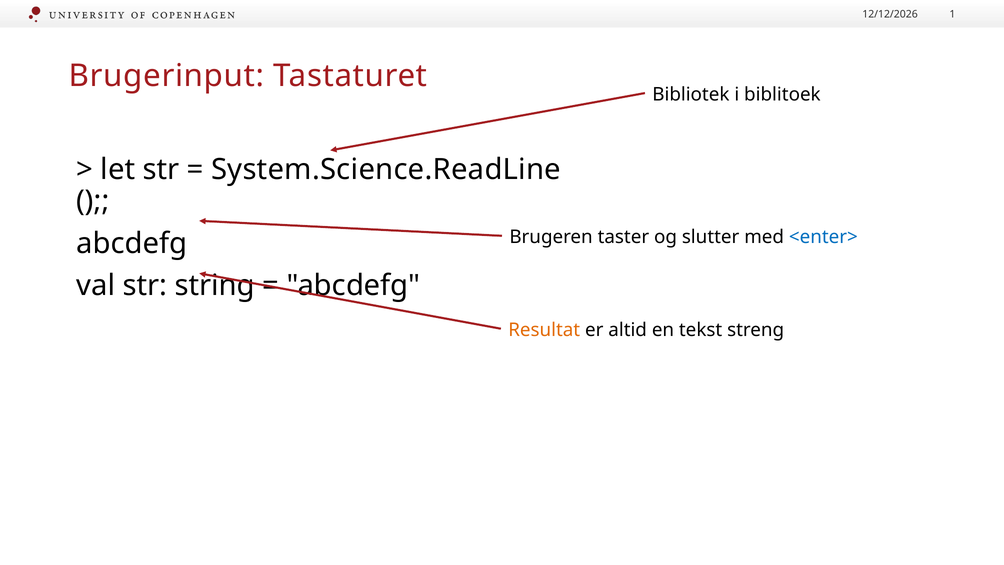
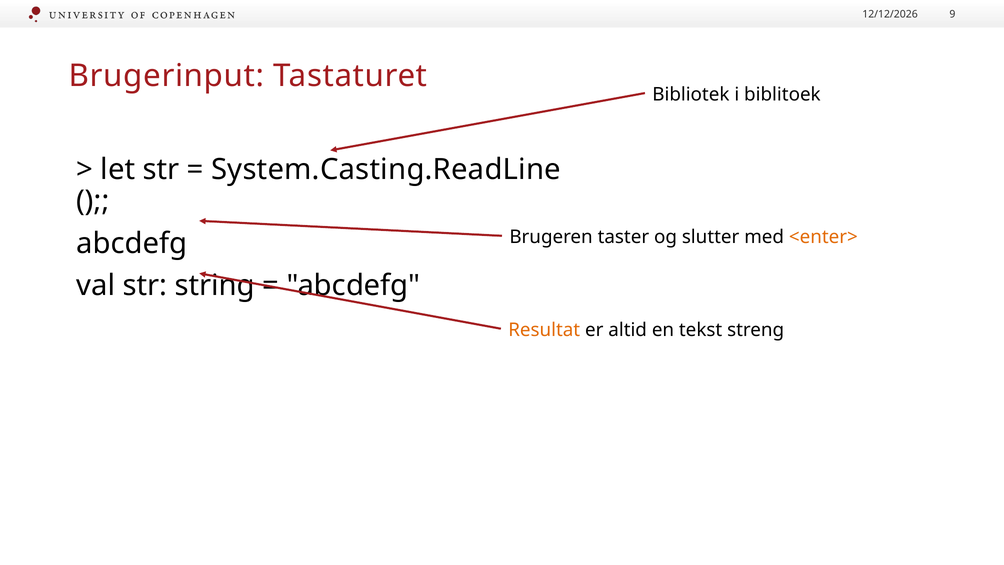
1: 1 -> 9 (952, 14)
System.Science.ReadLine: System.Science.ReadLine -> System.Casting.ReadLine (386, 170)
<enter> colour: blue -> orange (823, 237)
